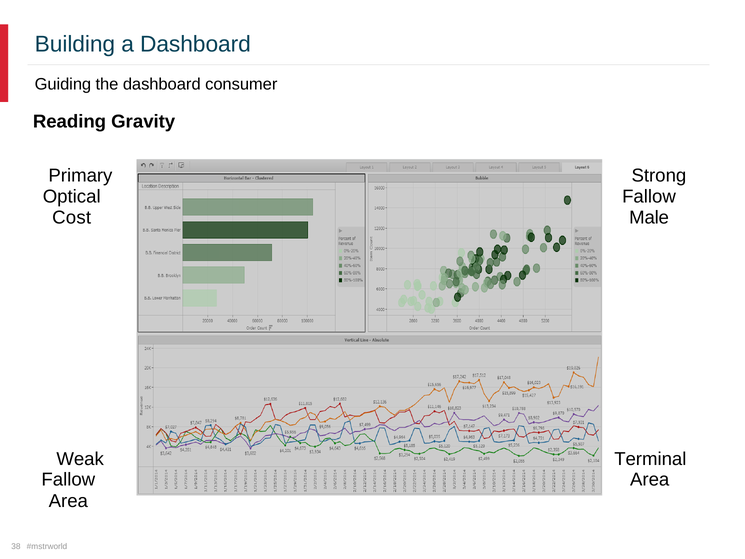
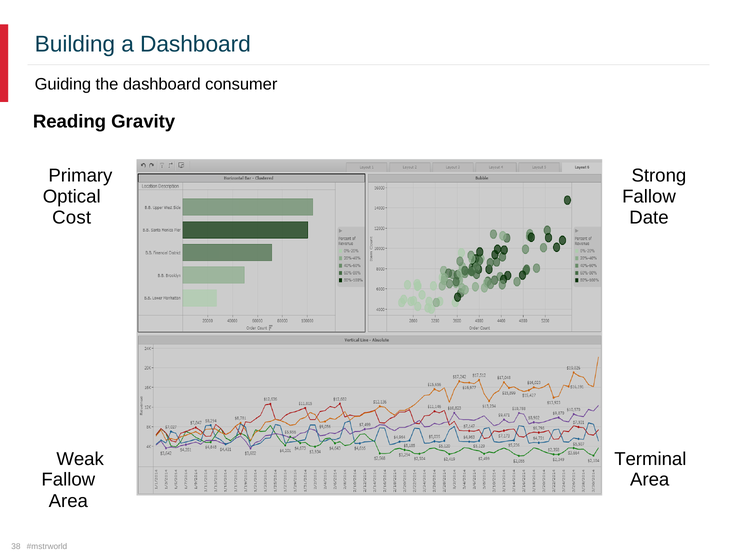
Male: Male -> Date (649, 218)
